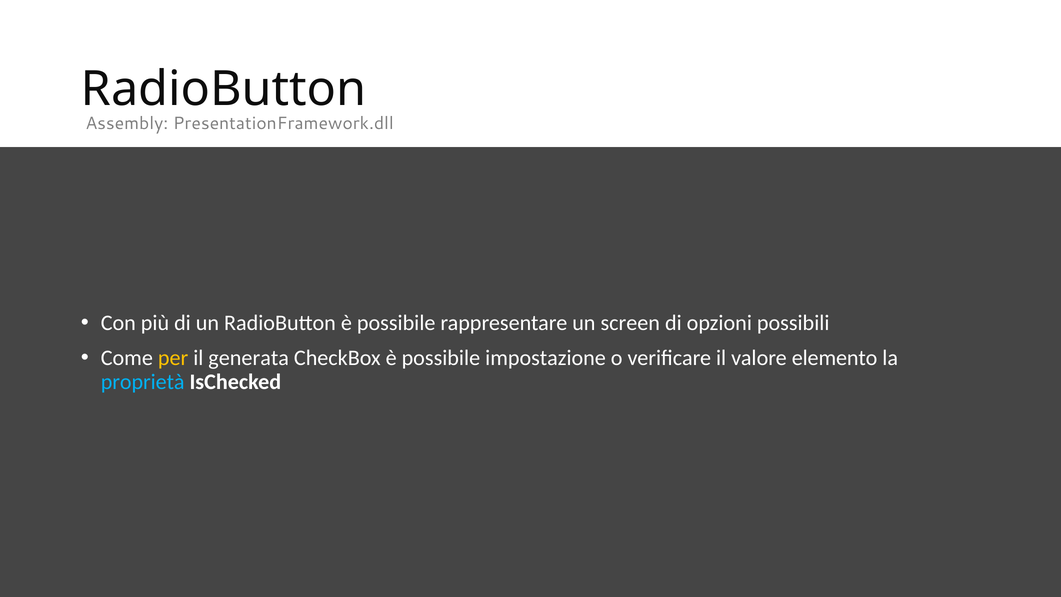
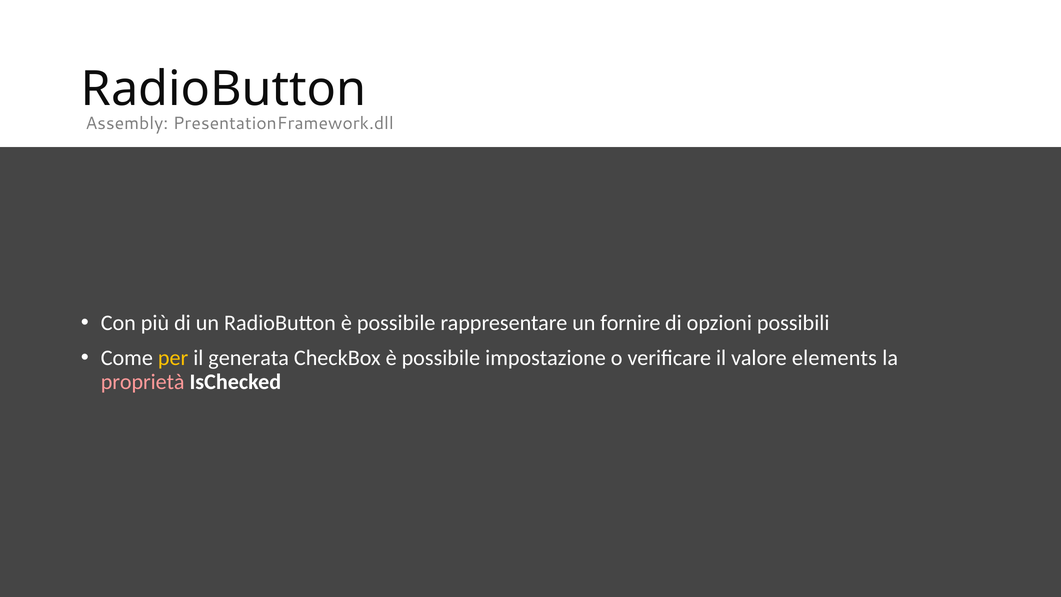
screen: screen -> fornire (630, 323)
elemento: elemento -> elements (834, 358)
proprietà colour: light blue -> pink (143, 382)
